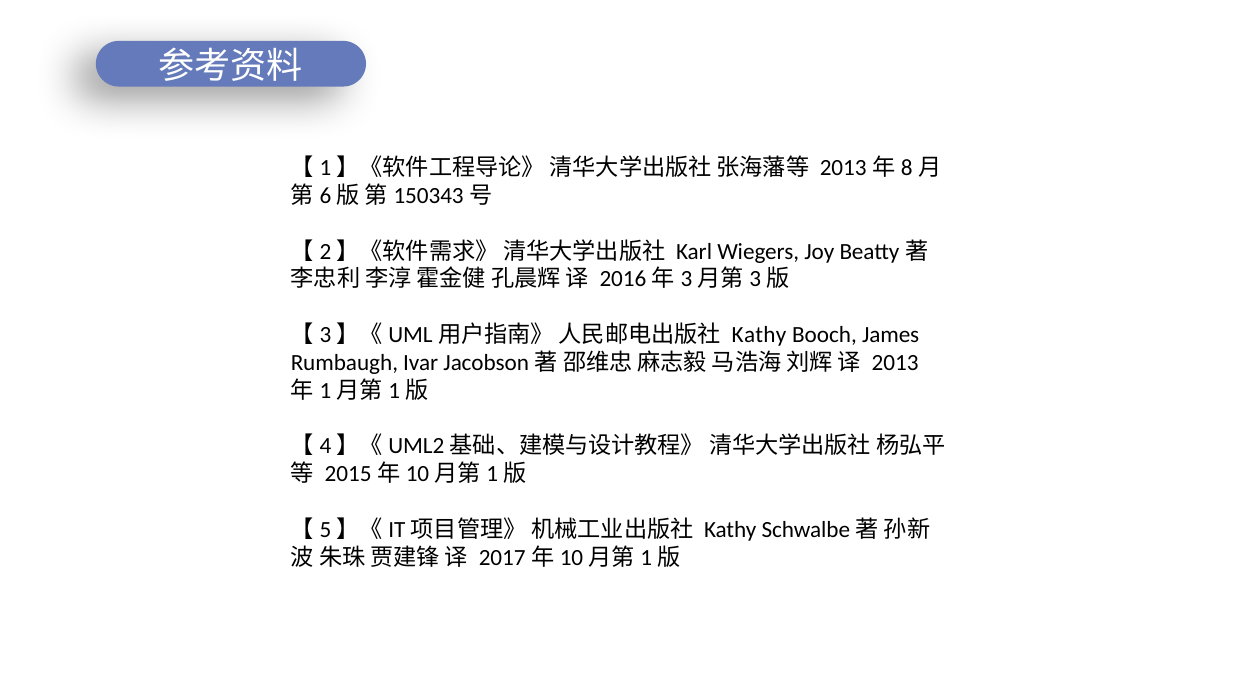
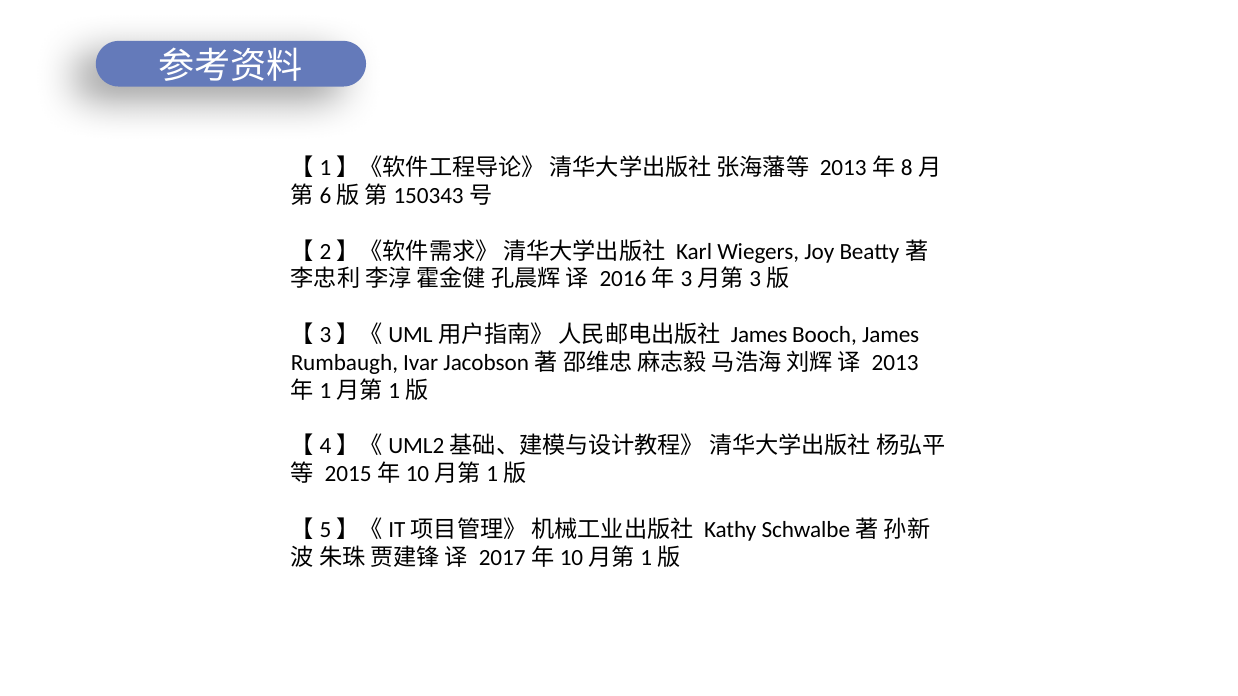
Kathy: Kathy -> James (759, 335)
